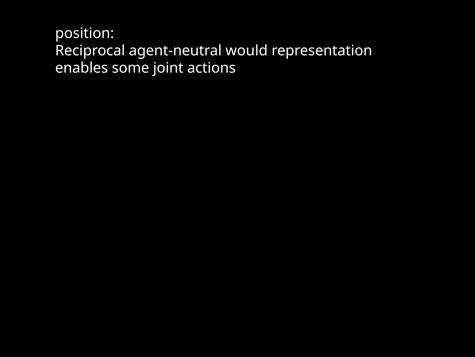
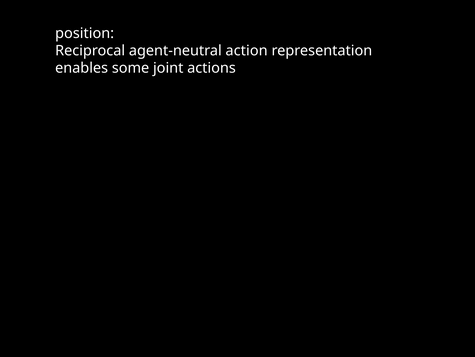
would: would -> action (247, 51)
